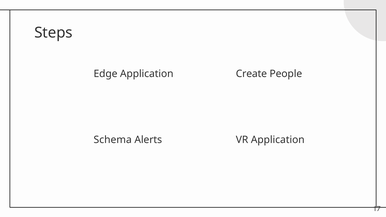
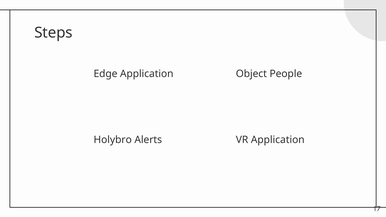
Create: Create -> Object (251, 74)
Schema: Schema -> Holybro (113, 140)
